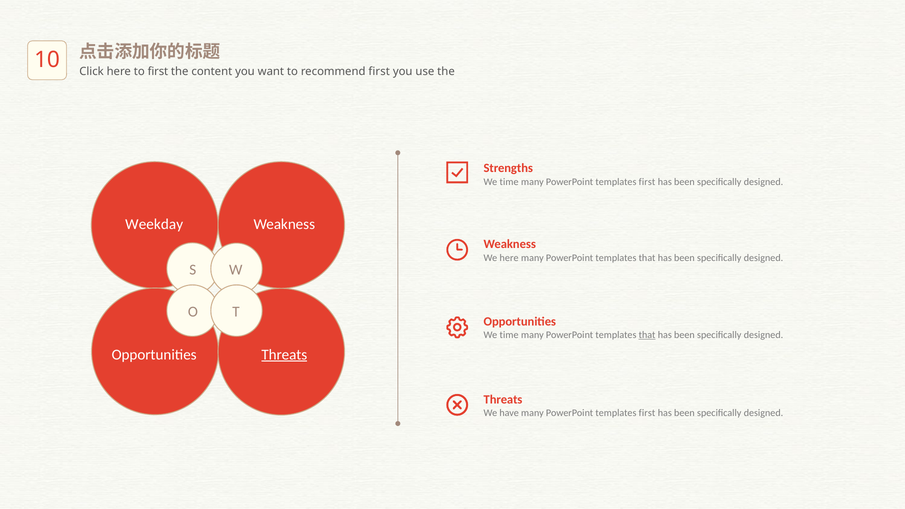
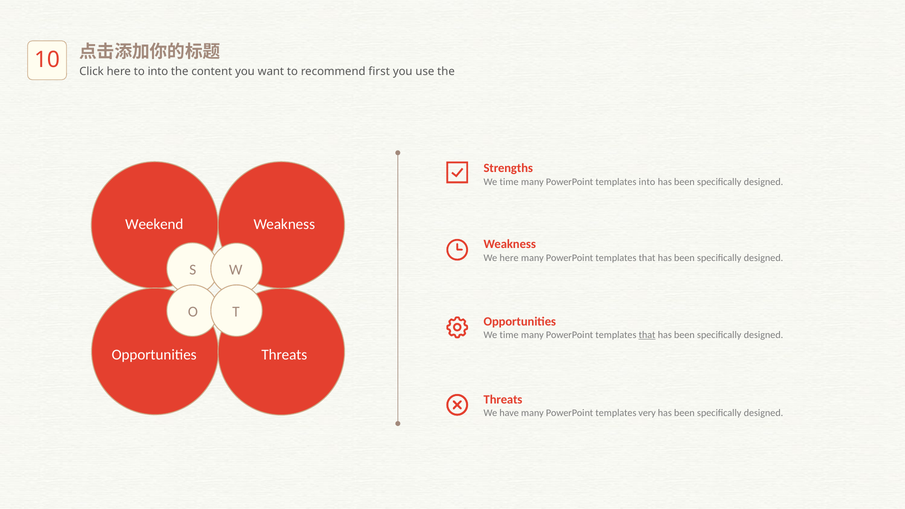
to first: first -> into (158, 71)
first: first -> into (647, 182)
Weekday: Weekday -> Weekend (154, 224)
Threats underline: present -> none (284, 355)
first: first -> very (647, 413)
